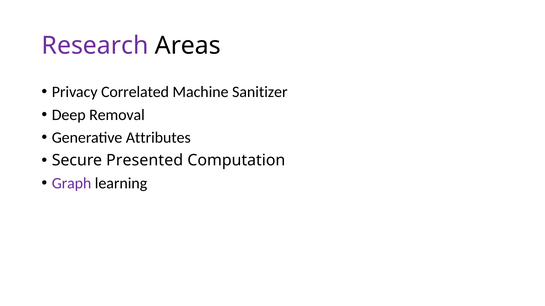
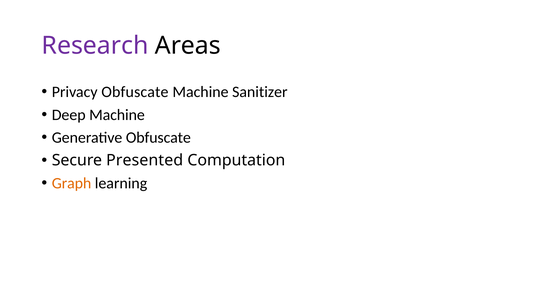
Privacy Correlated: Correlated -> Obfuscate (135, 92)
Deep Removal: Removal -> Machine (117, 115)
Generative Attributes: Attributes -> Obfuscate (158, 138)
Graph colour: purple -> orange (72, 184)
